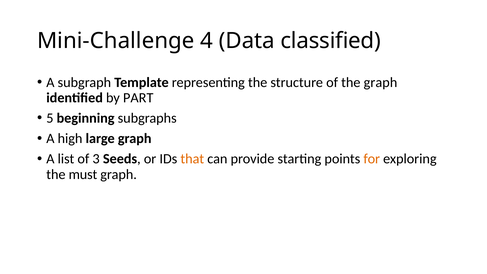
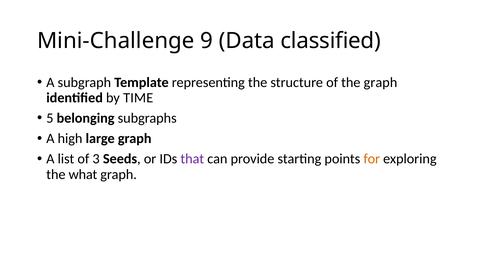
4: 4 -> 9 (207, 41)
PART: PART -> TIME (138, 98)
beginning: beginning -> belonging (86, 118)
that colour: orange -> purple (192, 159)
must: must -> what (83, 174)
